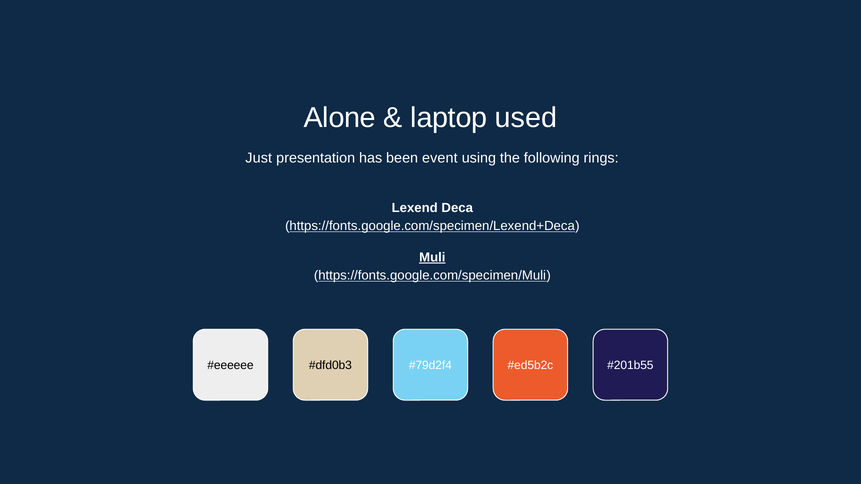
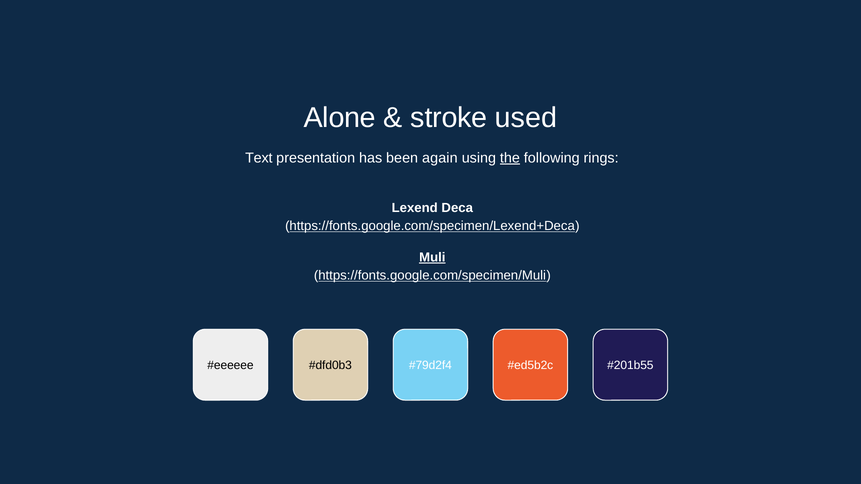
laptop: laptop -> stroke (449, 118)
Just: Just -> Text (259, 158)
event: event -> again (440, 158)
the underline: none -> present (510, 158)
